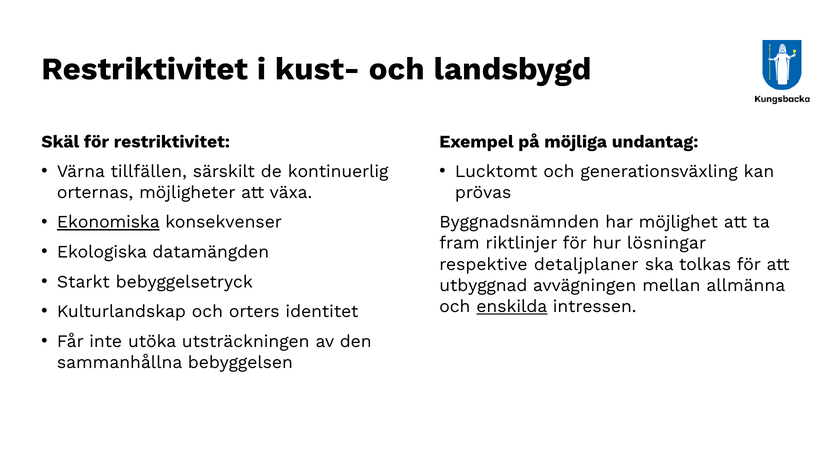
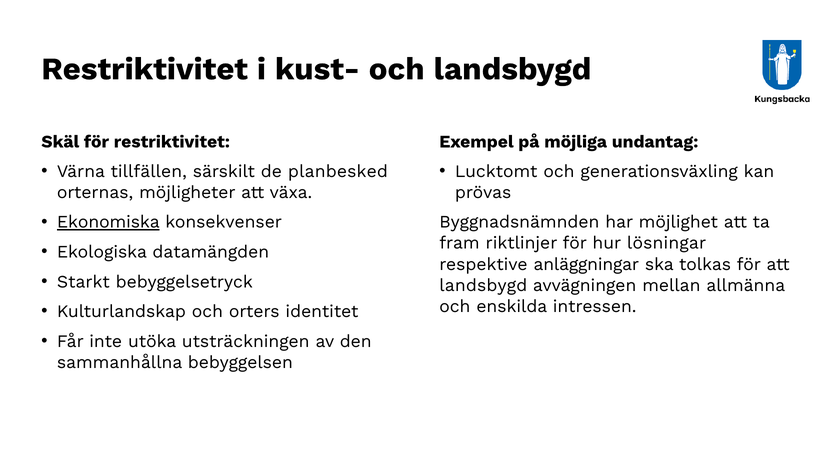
kontinuerlig: kontinuerlig -> planbesked (338, 171)
detaljplaner: detaljplaner -> anläggningar (586, 264)
utbyggnad: utbyggnad -> landsbygd (483, 285)
enskilda underline: present -> none (512, 306)
